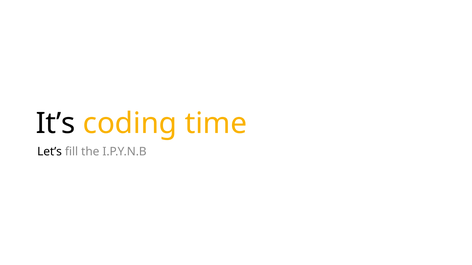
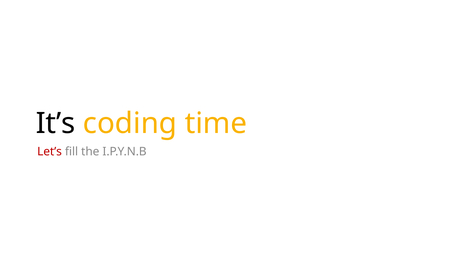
Let’s colour: black -> red (50, 152)
